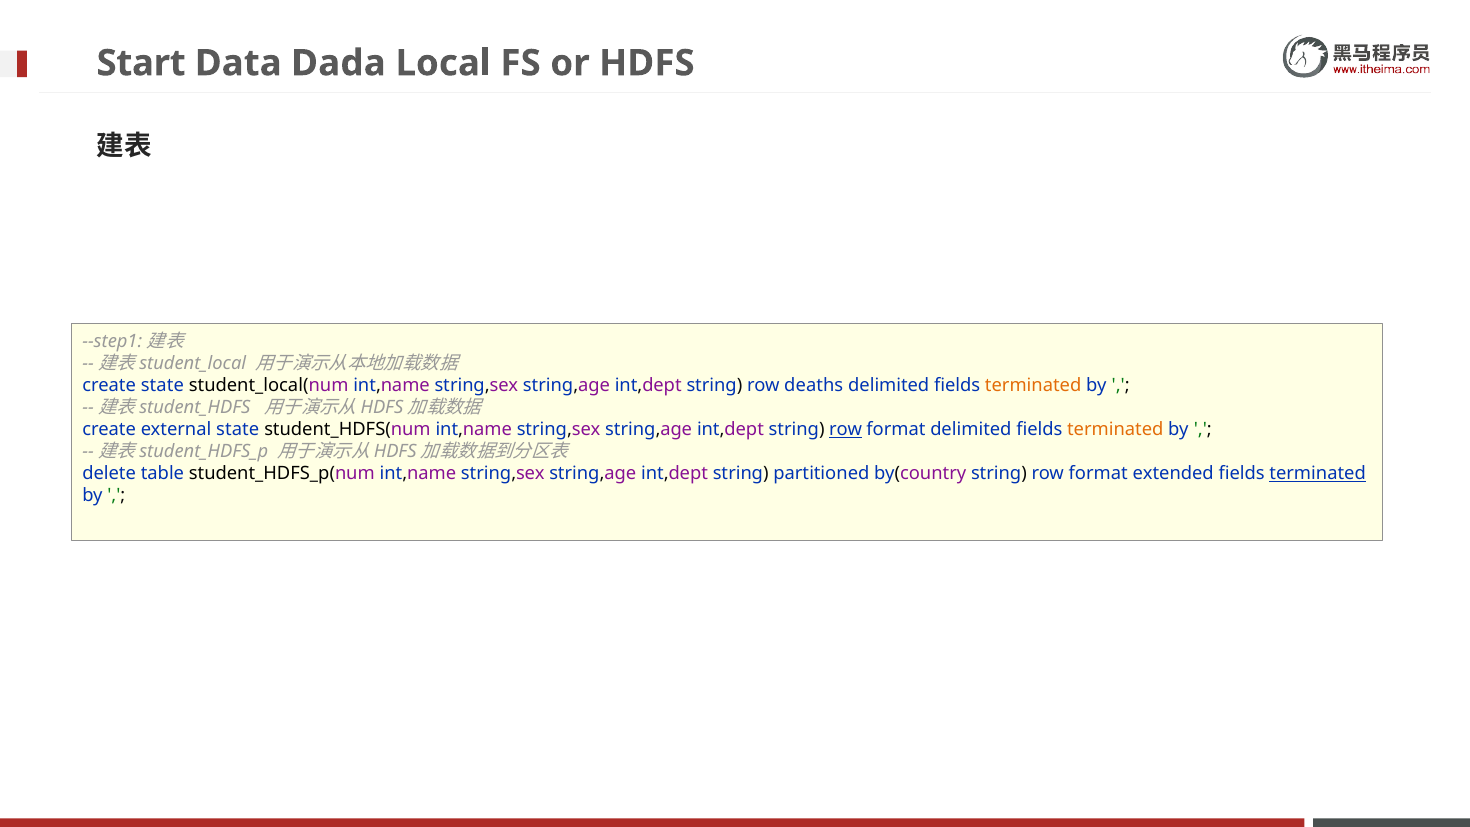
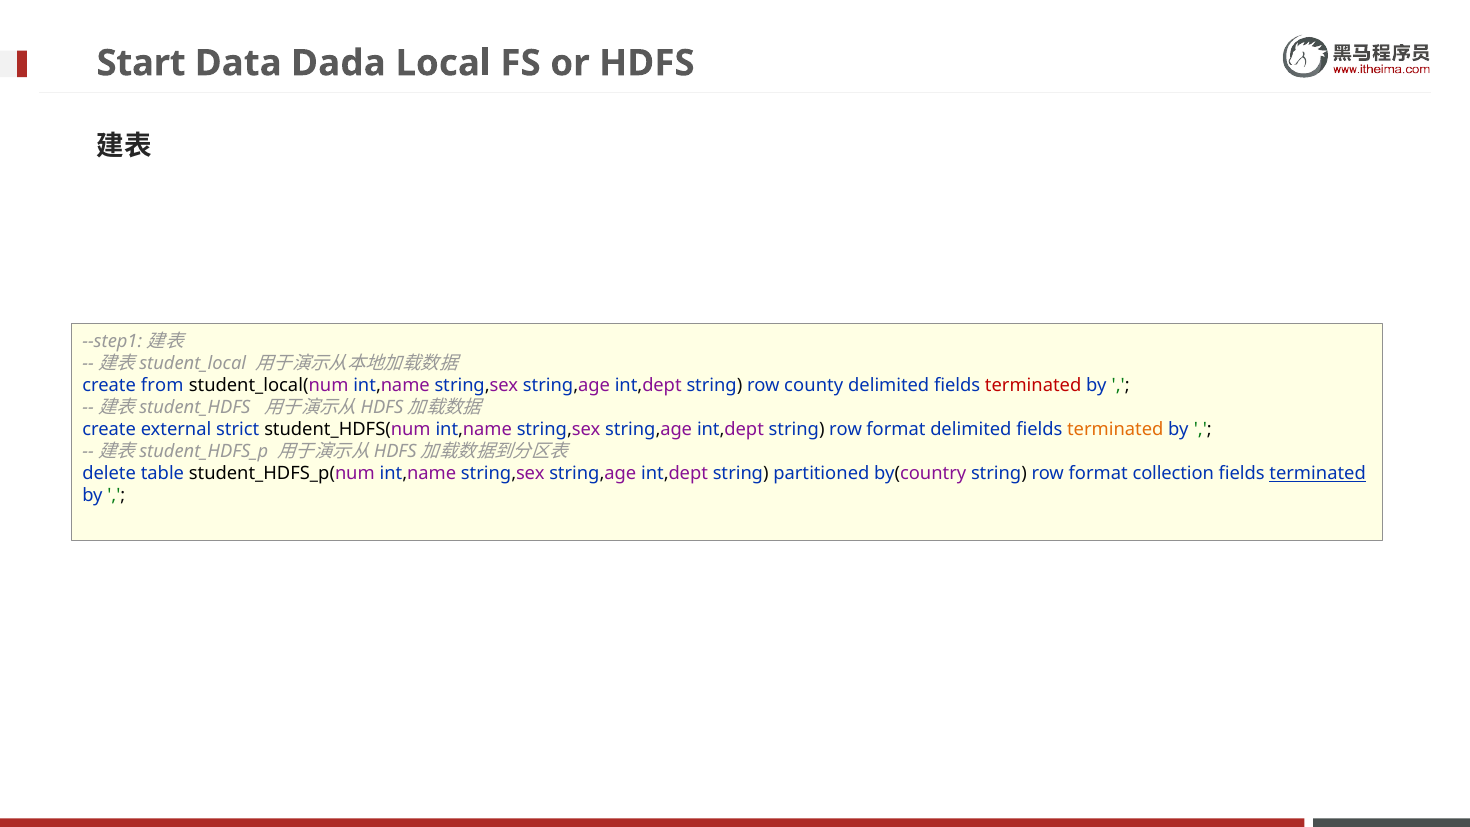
create state: state -> from (162, 385)
deaths: deaths -> county (814, 385)
terminated colour: orange -> red (1033, 385)
external state: state -> strict (238, 429)
row underline: present -> none (846, 429)
extended: extended -> collection (1173, 474)
